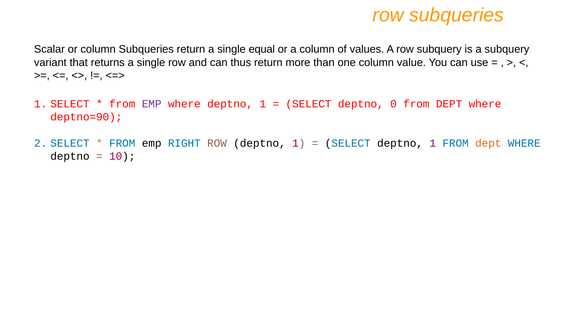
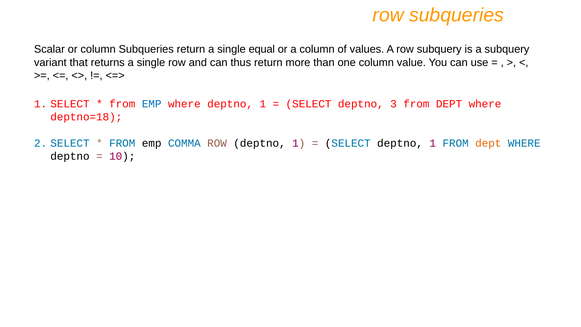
EMP colour: purple -> blue (152, 104)
0: 0 -> 3 (394, 104)
deptno=90: deptno=90 -> deptno=18 (86, 117)
RIGHT: RIGHT -> COMMA (184, 143)
